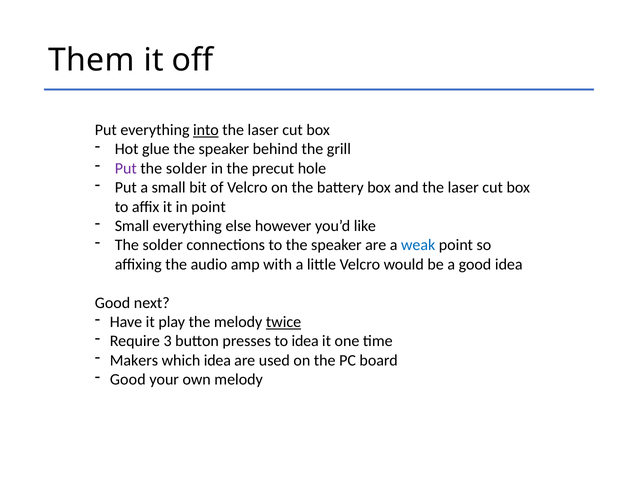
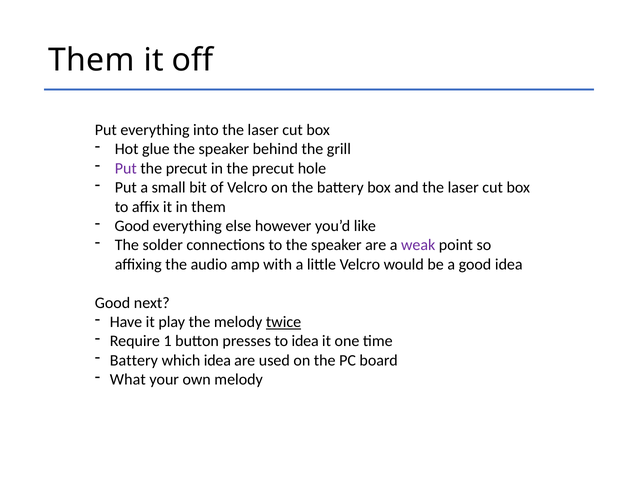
into underline: present -> none (206, 130)
solder: solder -> precut (187, 168)
in point: point -> them (209, 207)
Small: Small -> Good (132, 226)
weak colour: blue -> purple (418, 245)
3: 3 -> 1 (168, 341)
Makers: Makers -> Battery (134, 360)
Good: Good -> What (128, 380)
